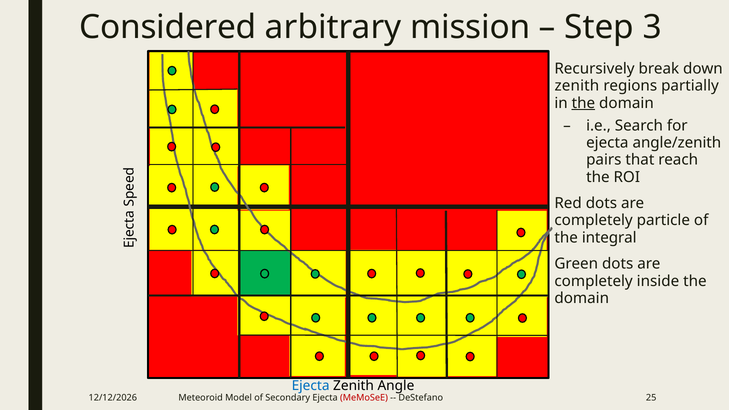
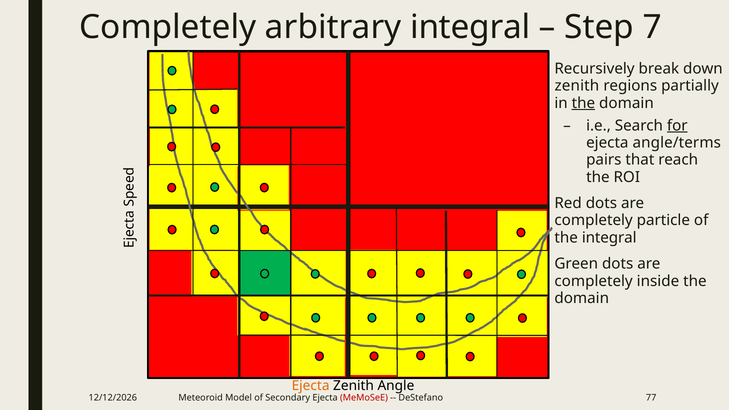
Considered: Considered -> Completely (168, 27)
arbitrary mission: mission -> integral (470, 27)
3: 3 -> 7 (652, 27)
for underline: none -> present (677, 126)
angle/zenith: angle/zenith -> angle/terms (677, 143)
Ejecta colour: blue -> orange (311, 386)
25: 25 -> 77 (651, 398)
